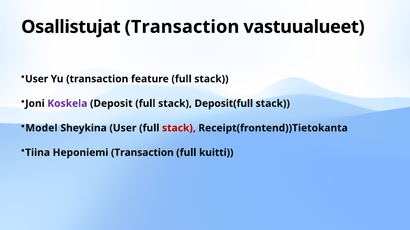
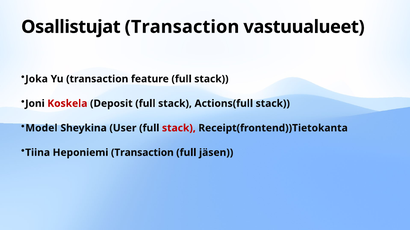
User: User -> Joka (37, 79)
Koskela colour: purple -> red (67, 104)
Deposit(full: Deposit(full -> Actions(full (224, 104)
kuitti: kuitti -> jäsen (216, 153)
